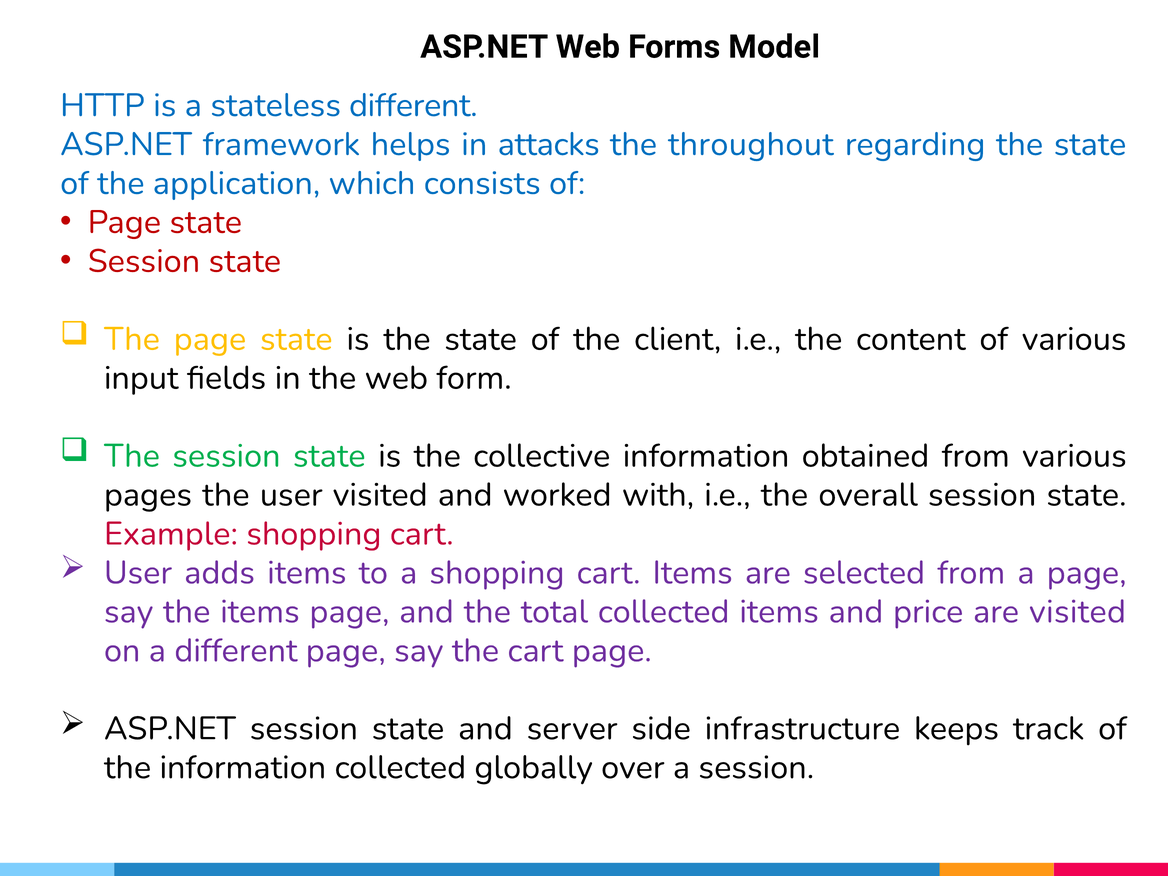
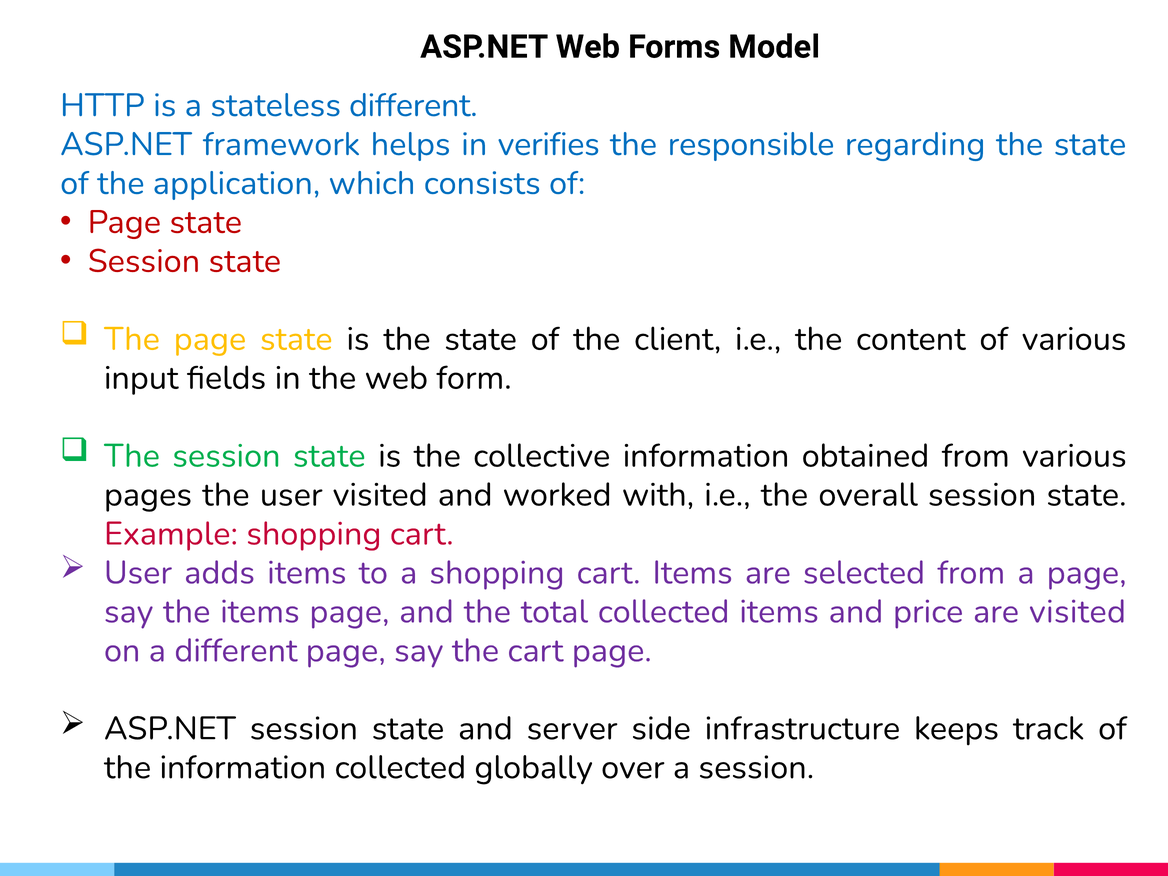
attacks: attacks -> verifies (549, 144)
throughout: throughout -> responsible (751, 144)
